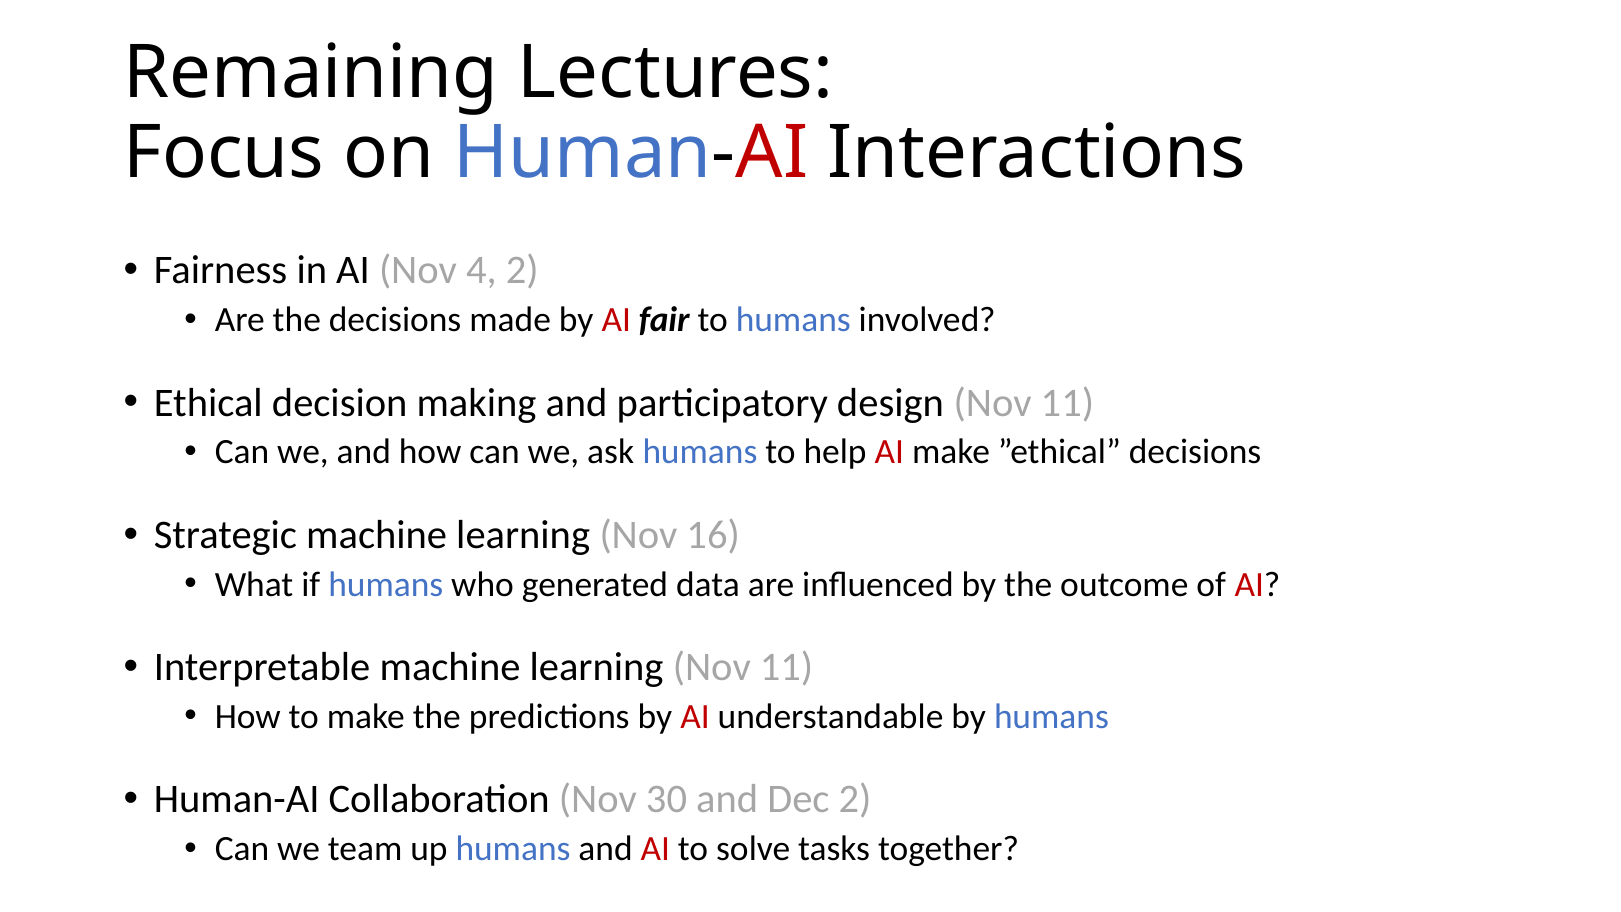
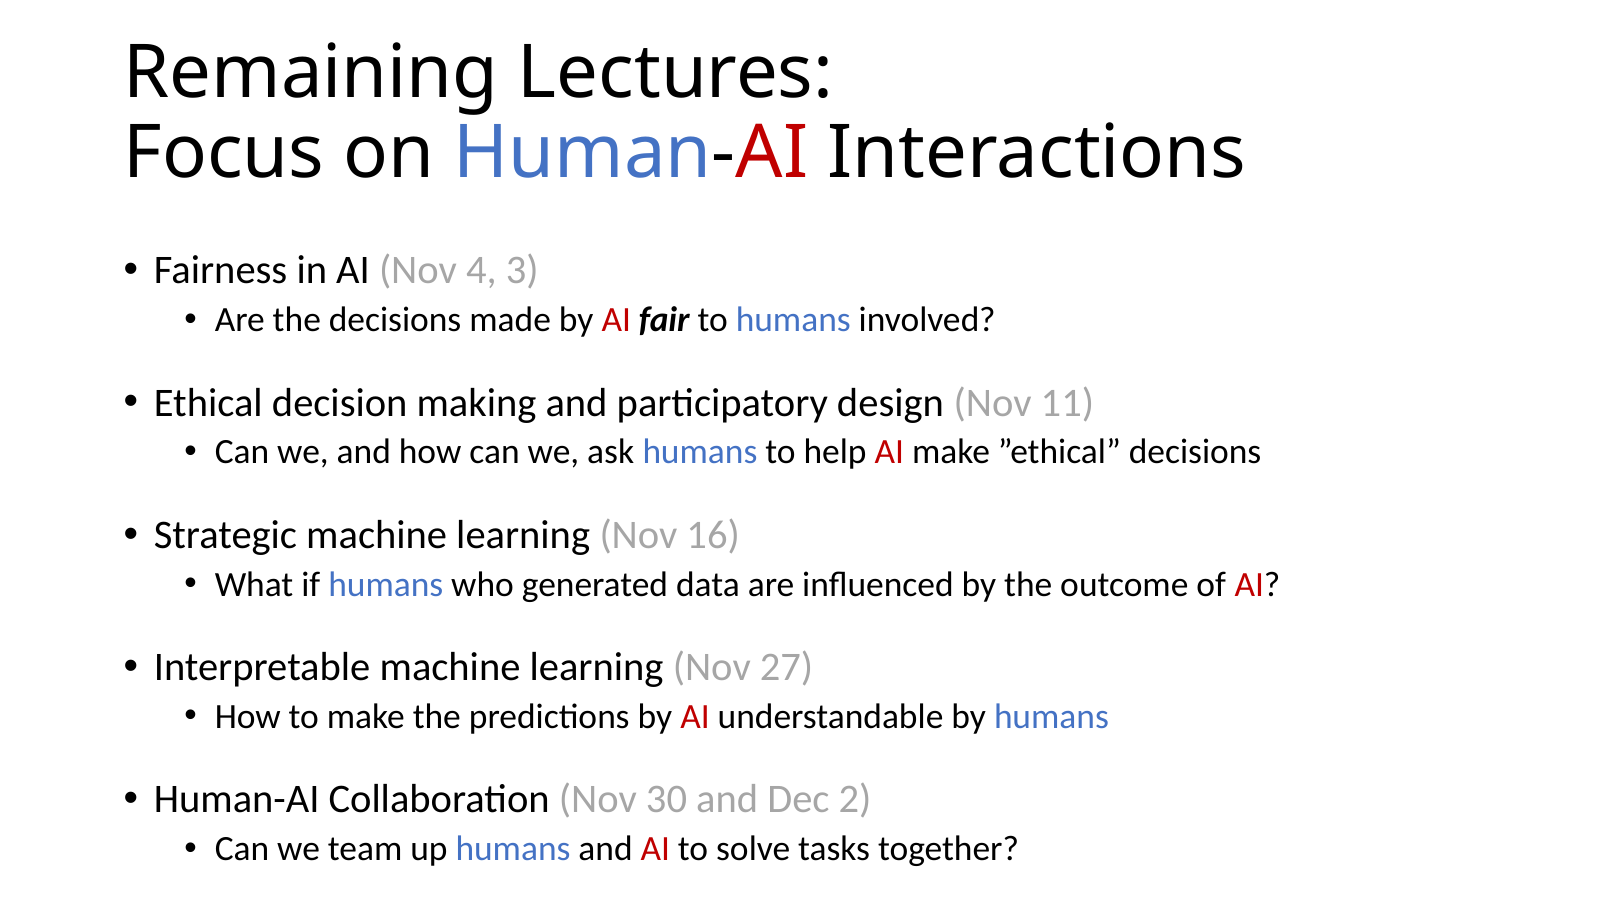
4 2: 2 -> 3 (522, 270)
learning Nov 11: 11 -> 27 (787, 667)
